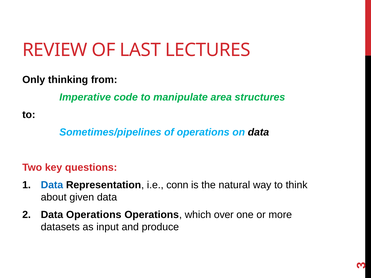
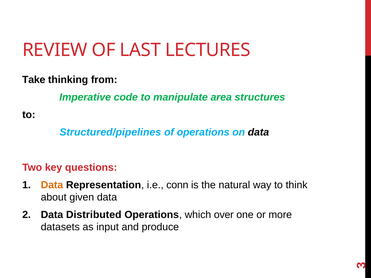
Only: Only -> Take (34, 80)
Sometimes/pipelines: Sometimes/pipelines -> Structured/pipelines (110, 132)
Data colour: blue -> orange (52, 185)
Data Operations: Operations -> Distributed (94, 215)
